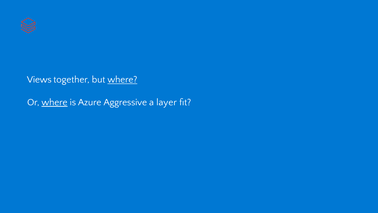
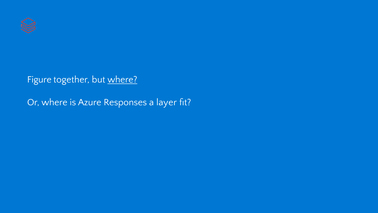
Views: Views -> Figure (39, 79)
where underline: present -> none (54, 102)
Aggressive: Aggressive -> Responses (125, 102)
